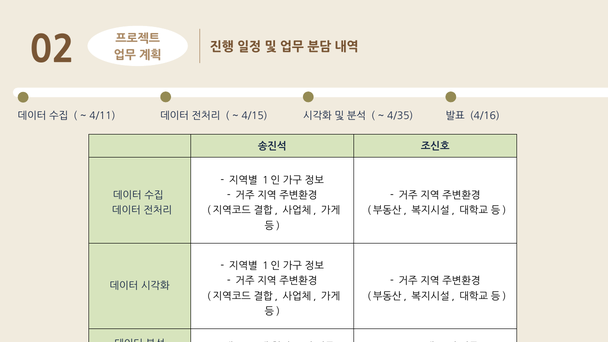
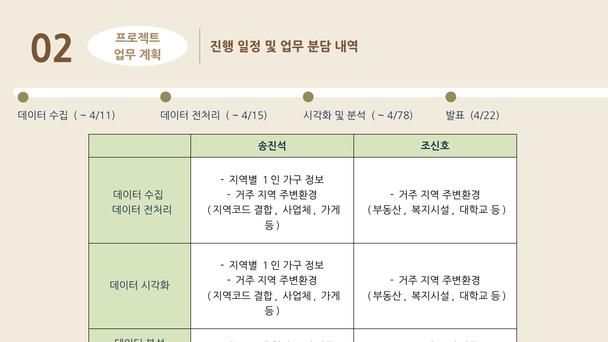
4/35: 4/35 -> 4/78 (400, 116)
4/16: 4/16 -> 4/22 (485, 116)
